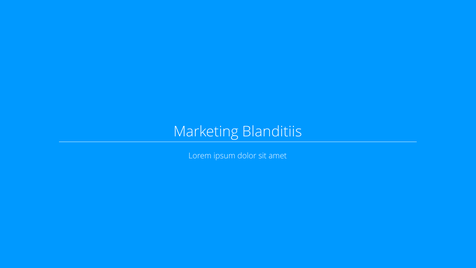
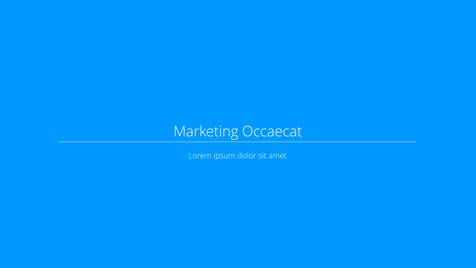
Blanditiis: Blanditiis -> Occaecat (272, 131)
